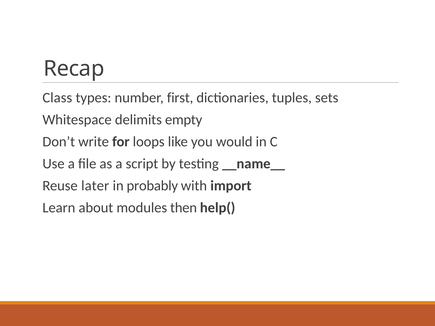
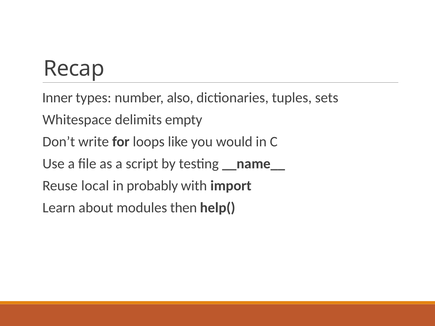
Class: Class -> Inner (57, 98)
first: first -> also (180, 98)
later: later -> local (95, 186)
